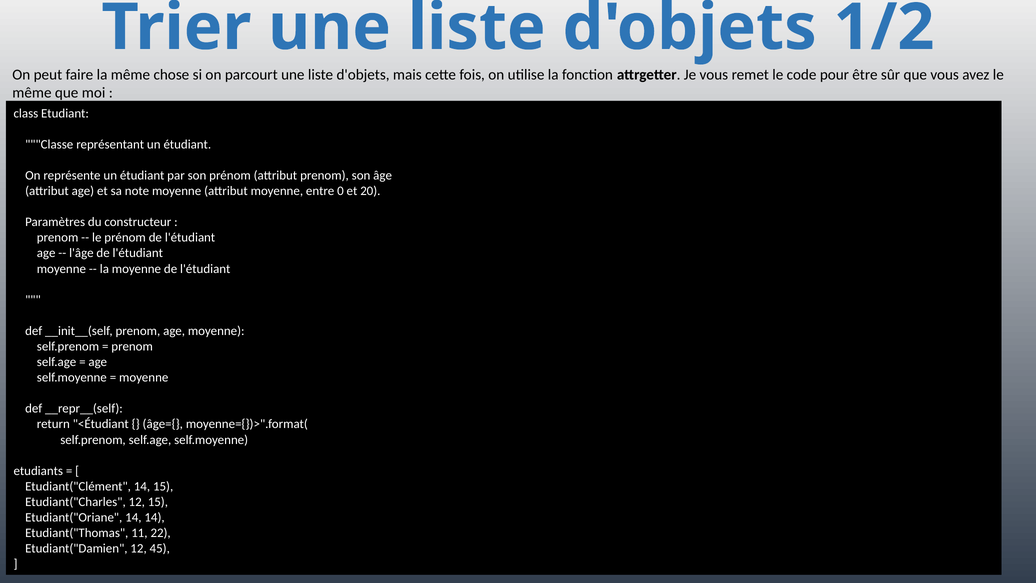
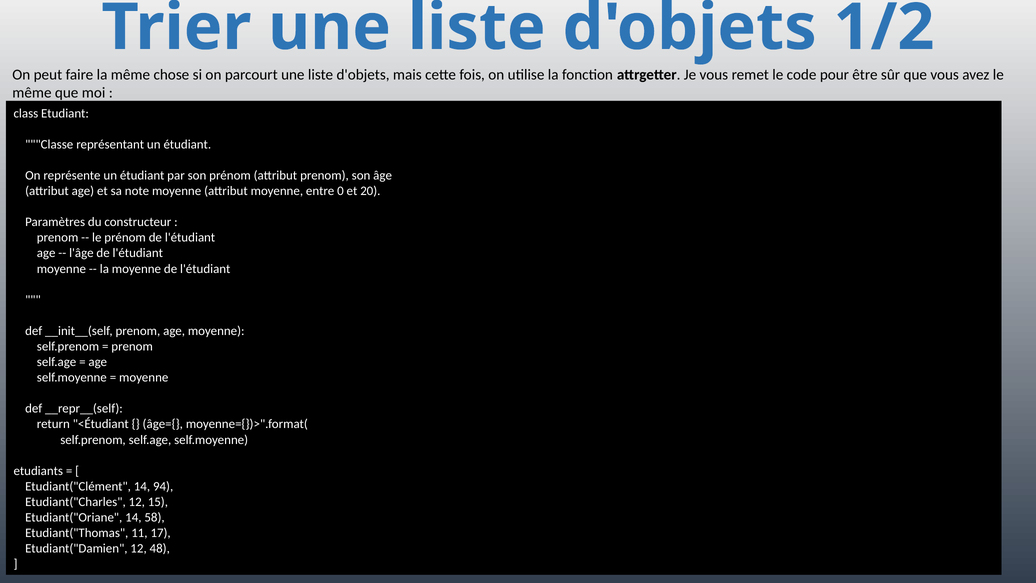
14 15: 15 -> 94 (163, 486)
14 14: 14 -> 58 (155, 517)
22: 22 -> 17 (161, 533)
45: 45 -> 48 (160, 548)
